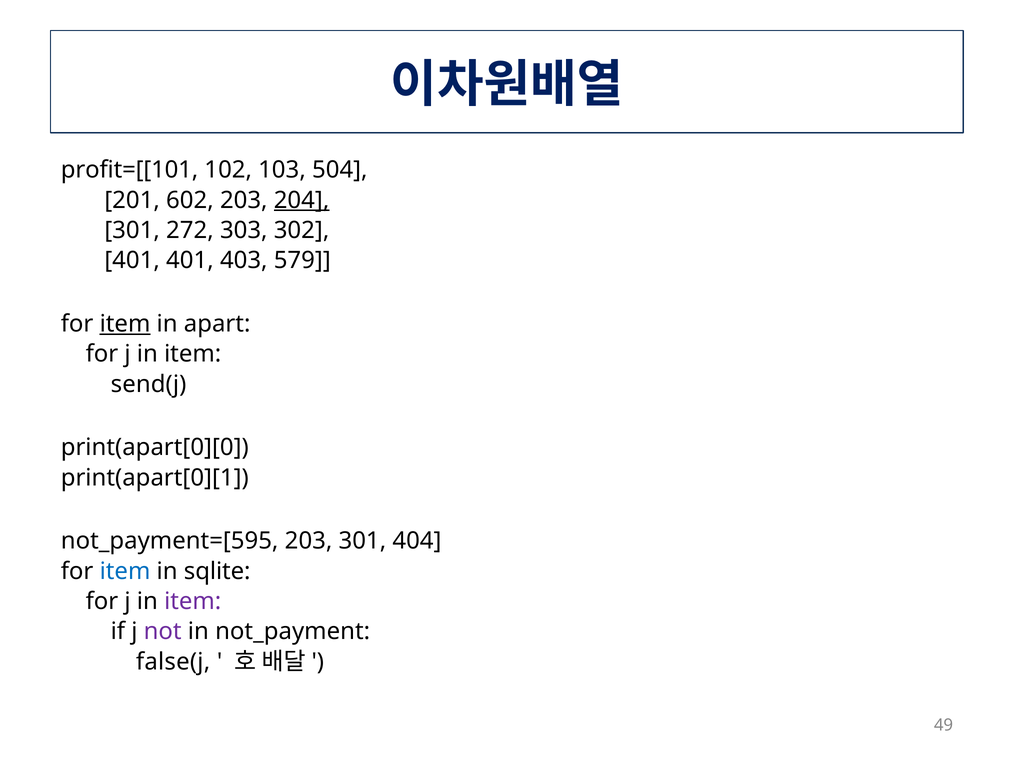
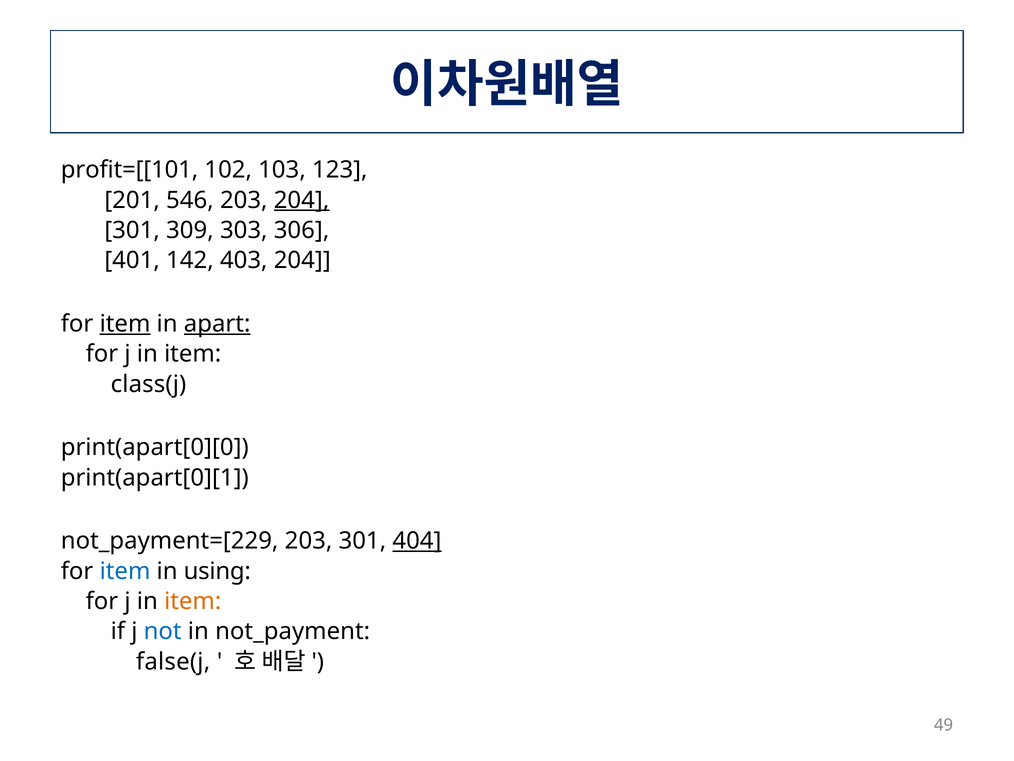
504: 504 -> 123 (340, 170)
602: 602 -> 546 (190, 200)
272: 272 -> 309 (190, 230)
302: 302 -> 306 (302, 230)
401 401: 401 -> 142 (190, 260)
403 579: 579 -> 204 (302, 260)
apart underline: none -> present (217, 324)
send(j: send(j -> class(j (149, 384)
not_payment=[595: not_payment=[595 -> not_payment=[229 (170, 541)
404 underline: none -> present (417, 541)
sqlite: sqlite -> using (217, 571)
item colour: purple -> orange (193, 601)
not colour: purple -> blue (163, 631)
